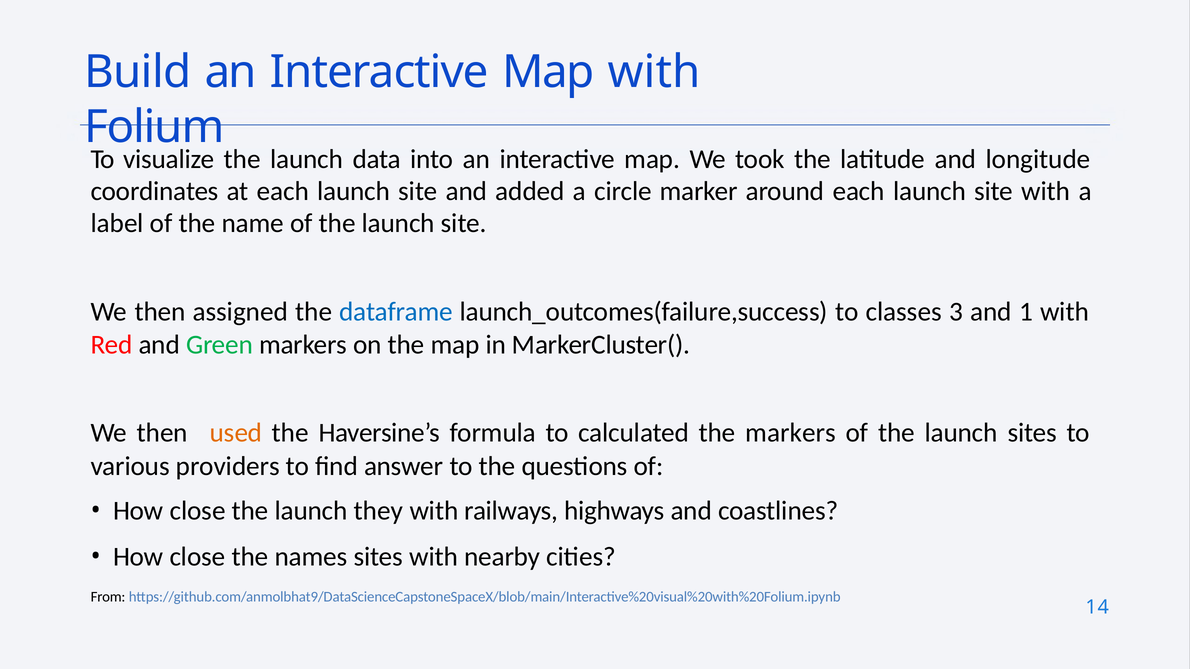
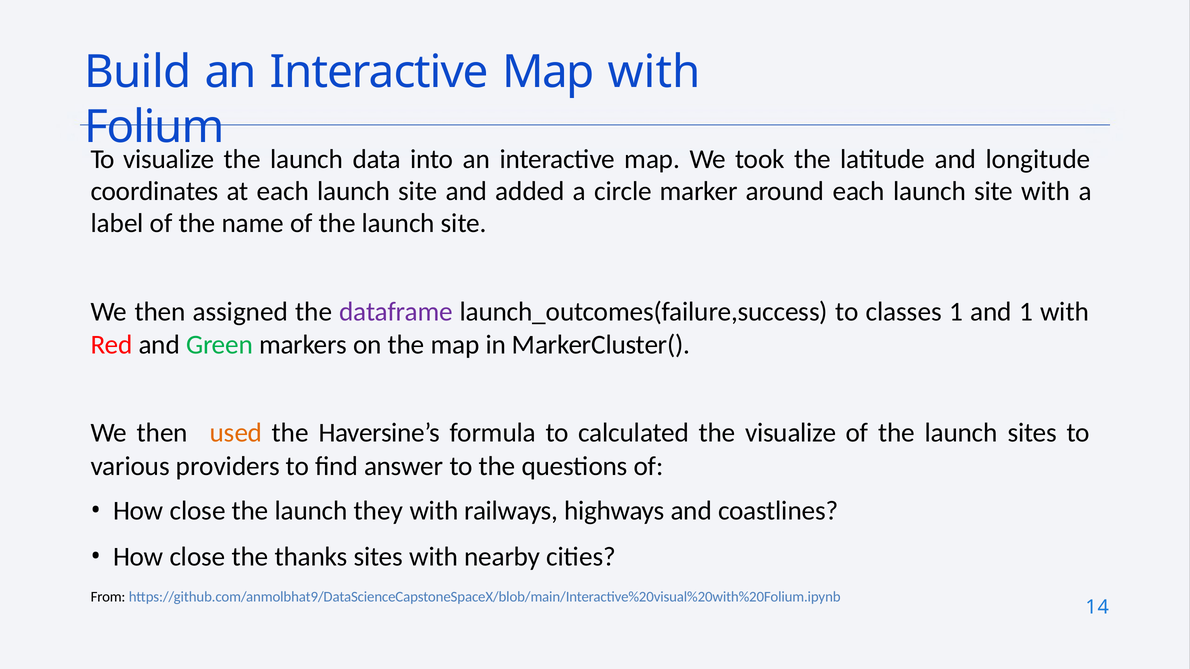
dataframe colour: blue -> purple (396, 312)
classes 3: 3 -> 1 (956, 312)
the markers: markers -> visualize (791, 433)
names: names -> thanks (311, 557)
